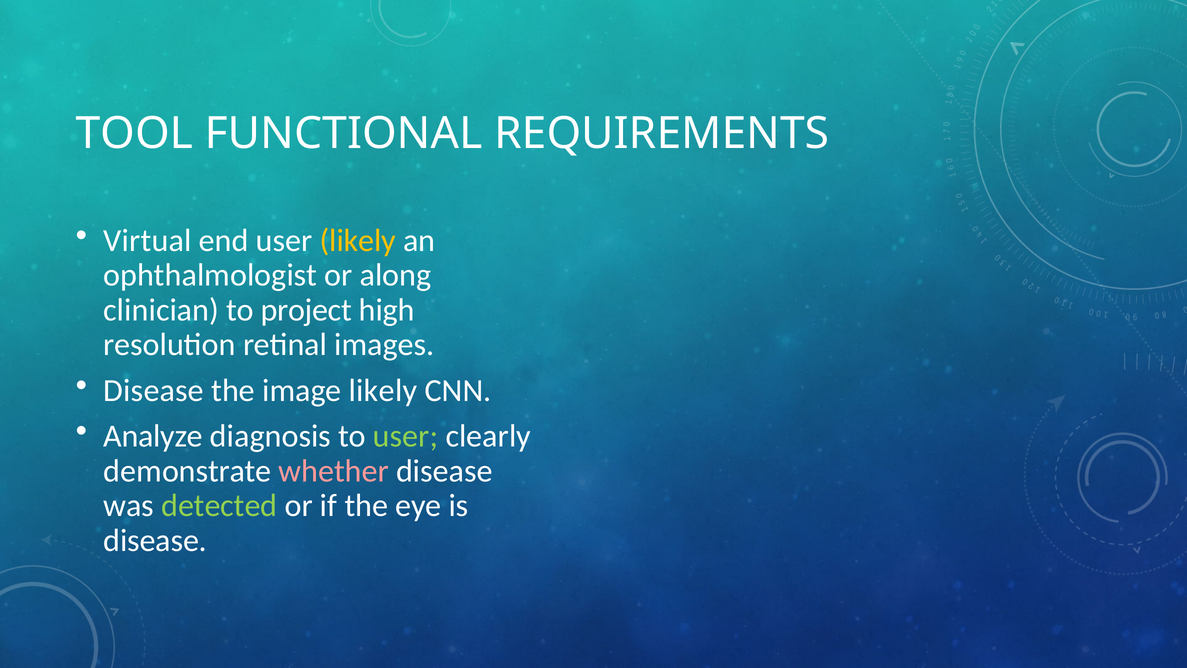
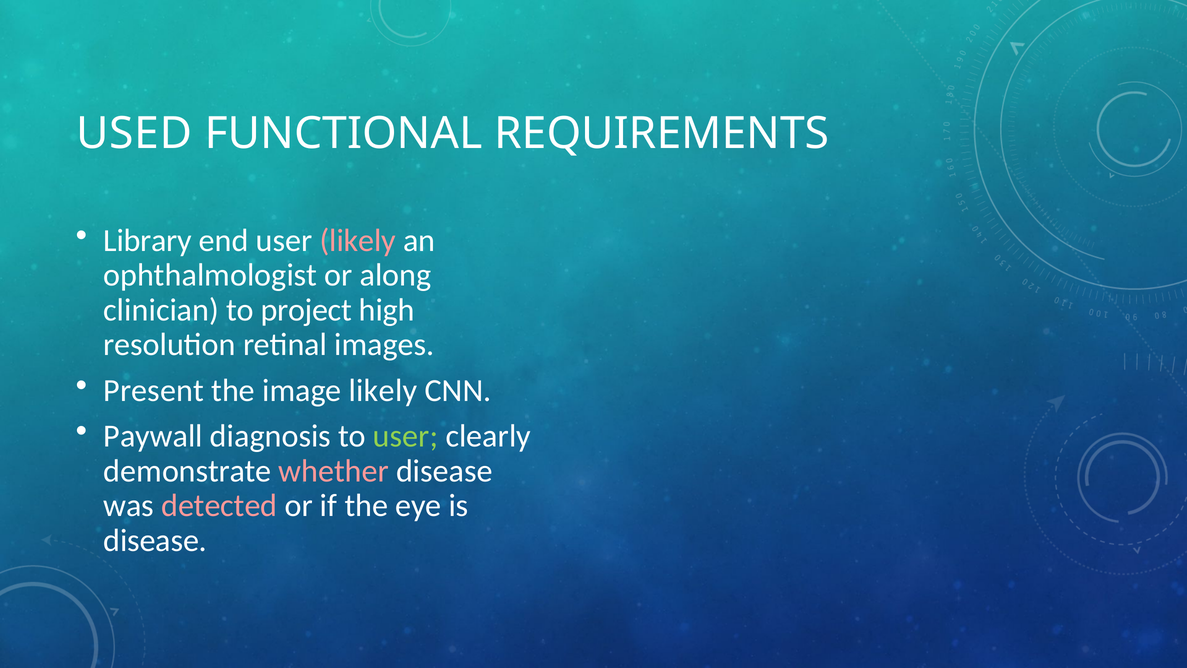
TOOL: TOOL -> USED (134, 133)
Virtual: Virtual -> Library (148, 240)
likely colour: yellow -> pink (358, 240)
Disease: Disease -> Present (154, 390)
Analyze: Analyze -> Paywall (153, 436)
detected colour: light green -> pink (219, 506)
